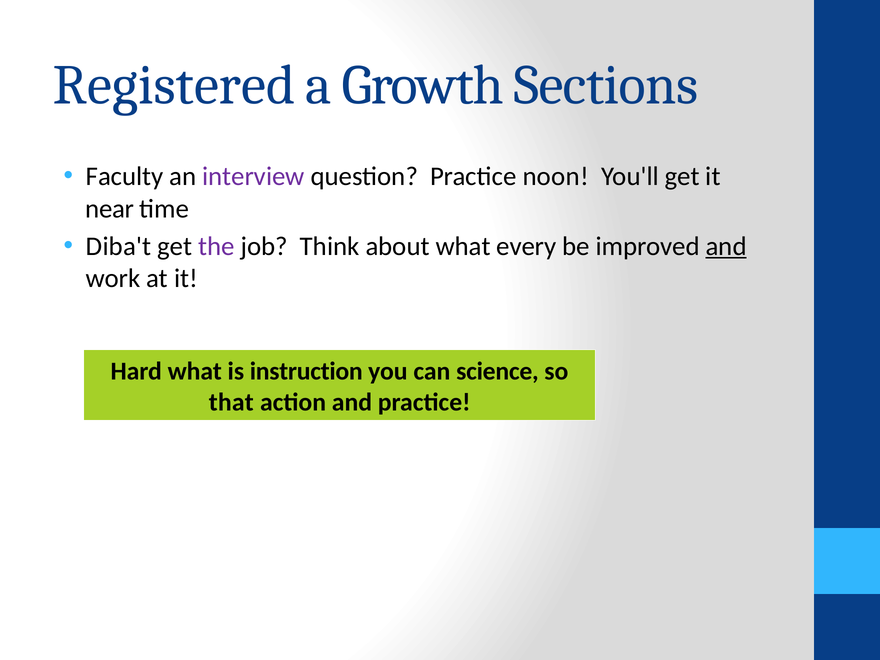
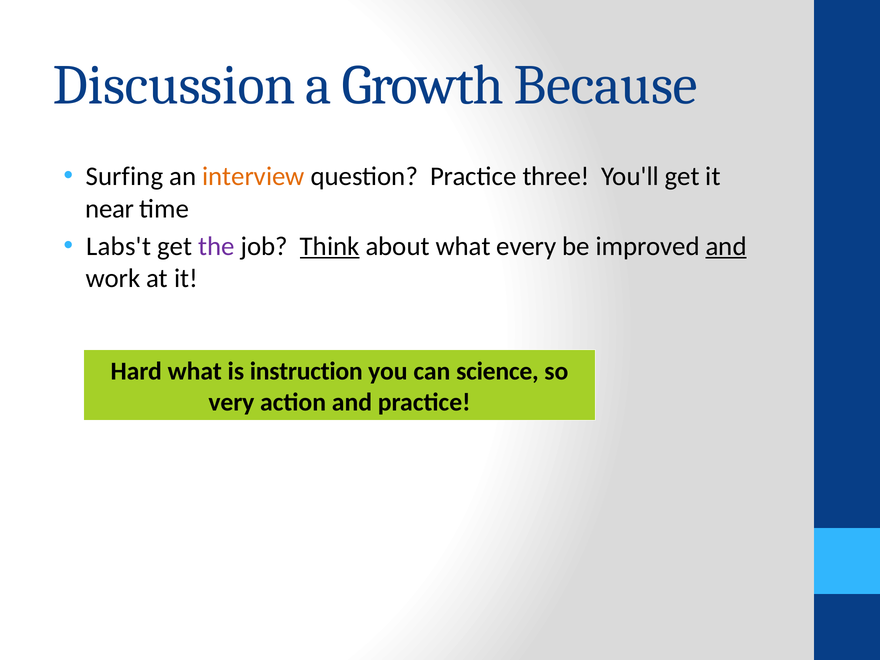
Registered: Registered -> Discussion (174, 85)
Sections: Sections -> Because (606, 85)
Faculty: Faculty -> Surfing (124, 176)
interview colour: purple -> orange (253, 176)
noon: noon -> three (556, 176)
Diba't: Diba't -> Labs't (119, 246)
Think underline: none -> present (330, 246)
that: that -> very (231, 402)
